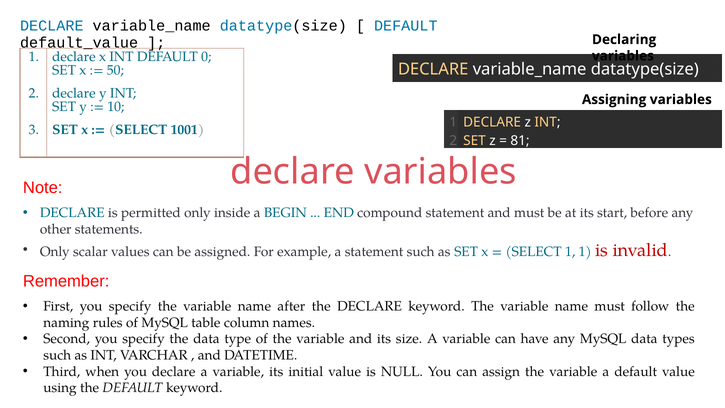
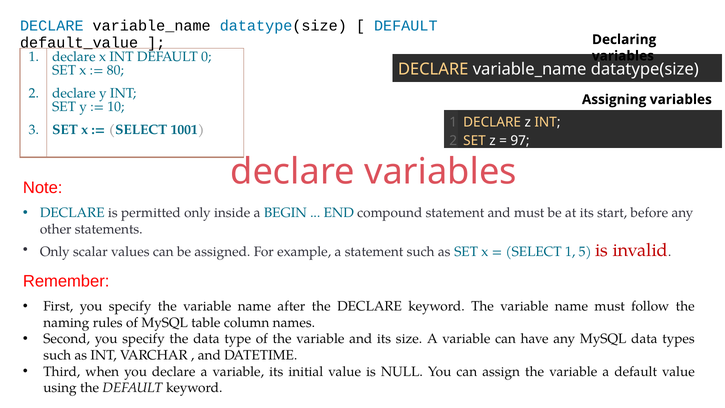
50: 50 -> 80 (115, 70)
81: 81 -> 97 (520, 141)
1 1: 1 -> 5 (585, 252)
